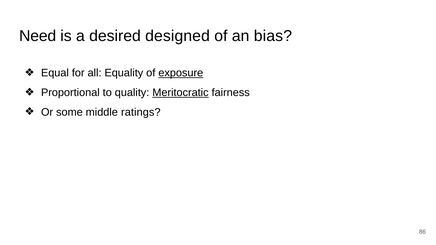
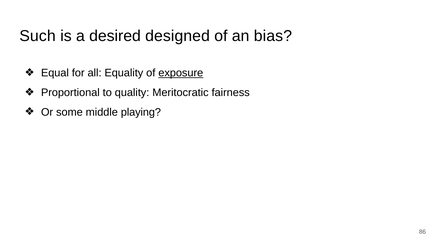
Need: Need -> Such (38, 36)
Meritocratic underline: present -> none (180, 93)
ratings: ratings -> playing (141, 112)
